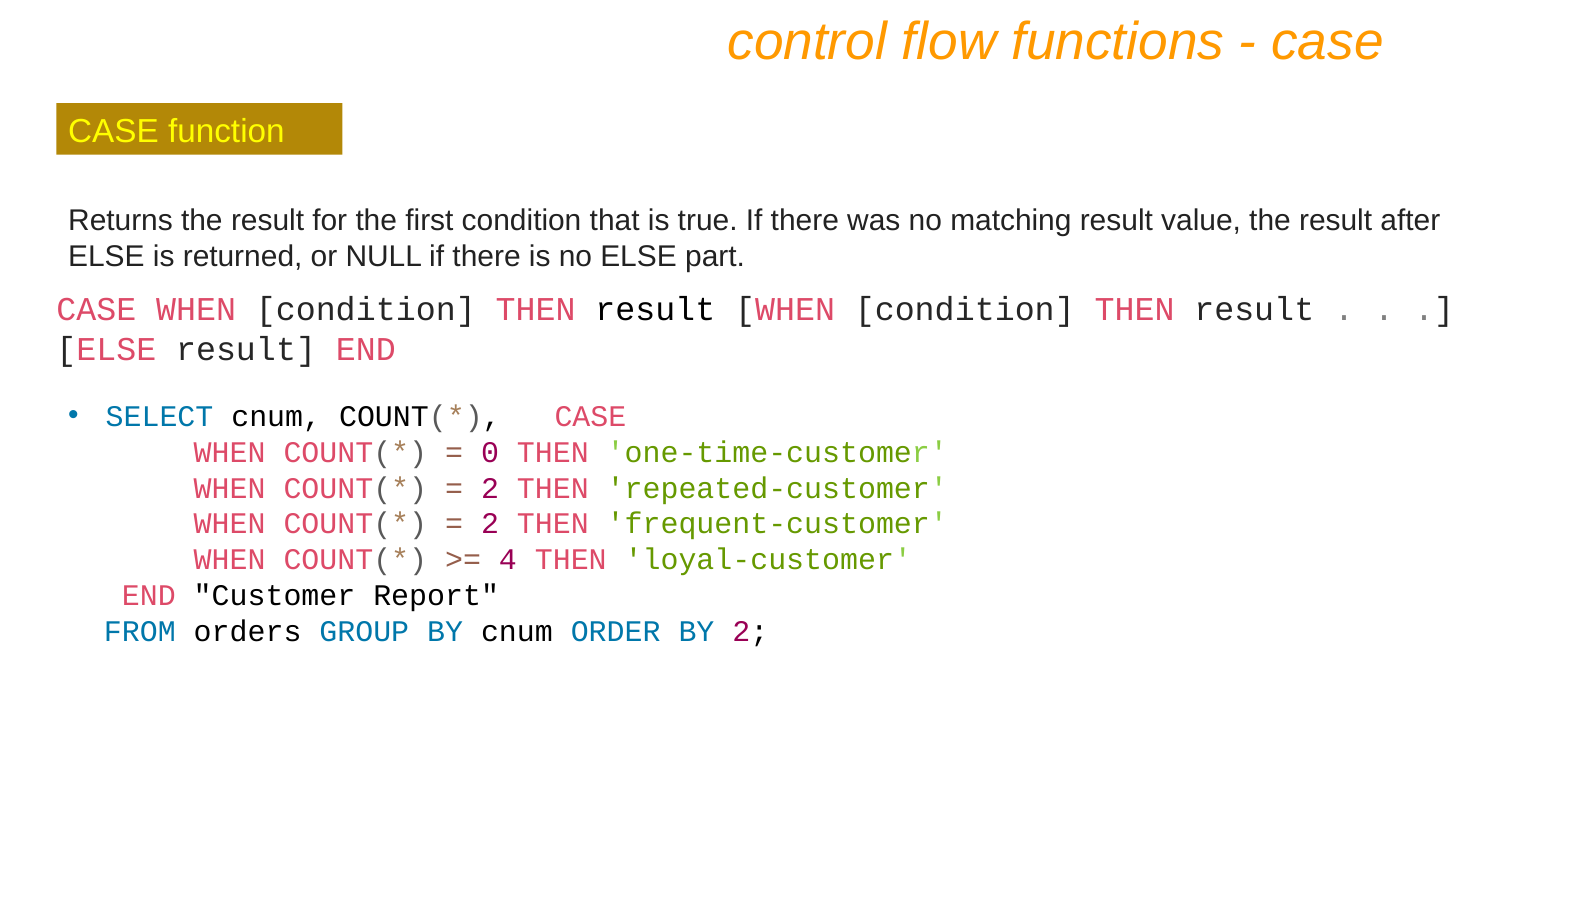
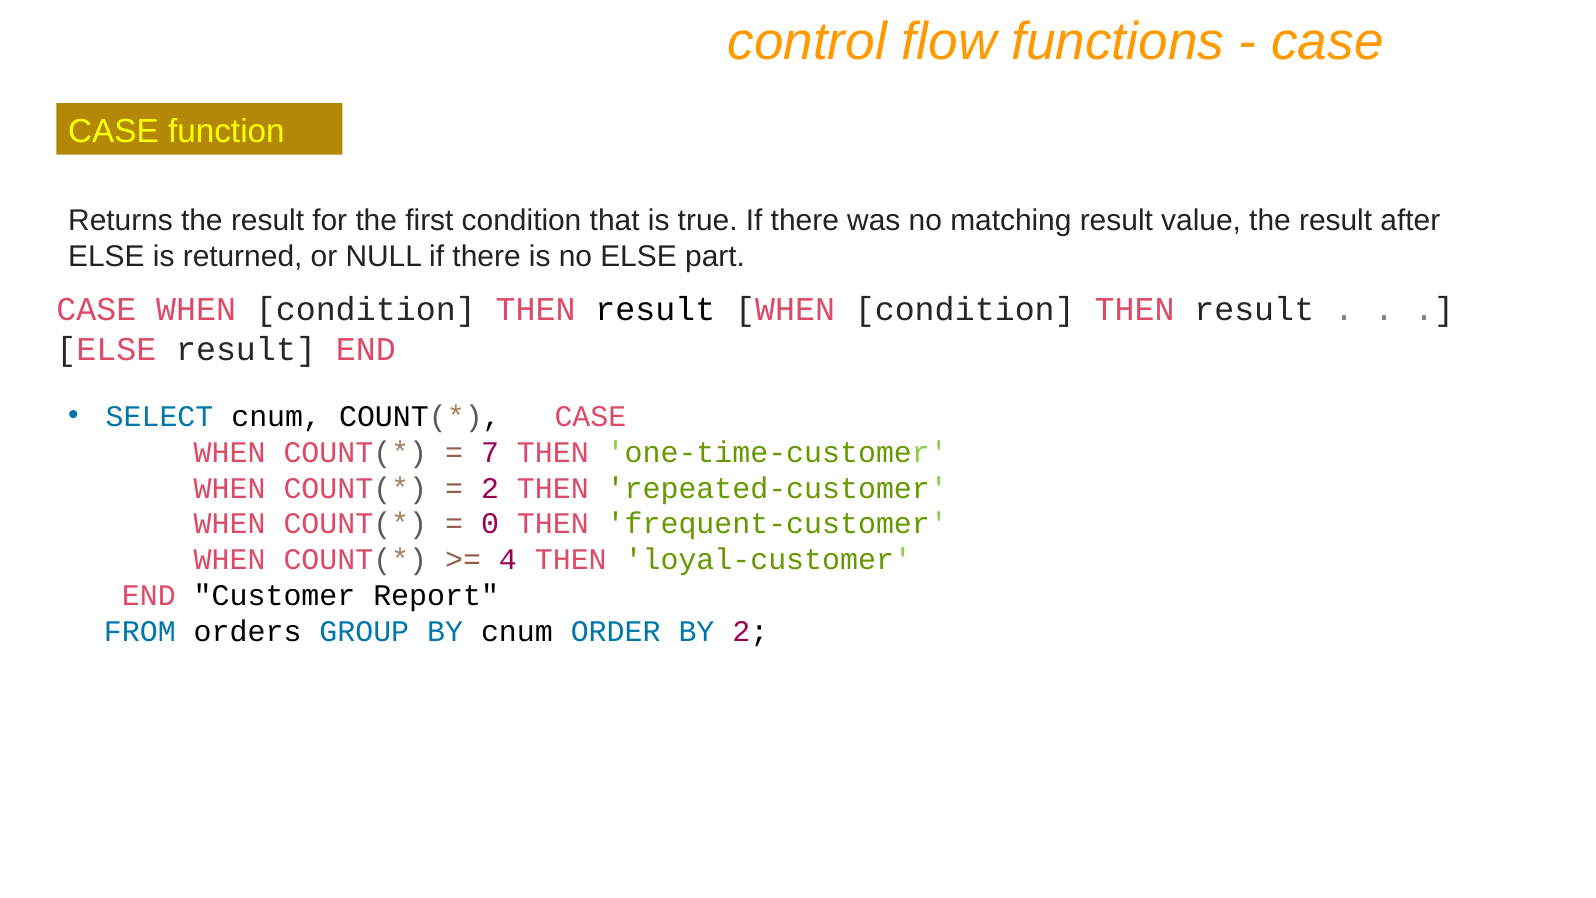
0: 0 -> 7 (490, 452)
2: 2 -> 0 (490, 524)
